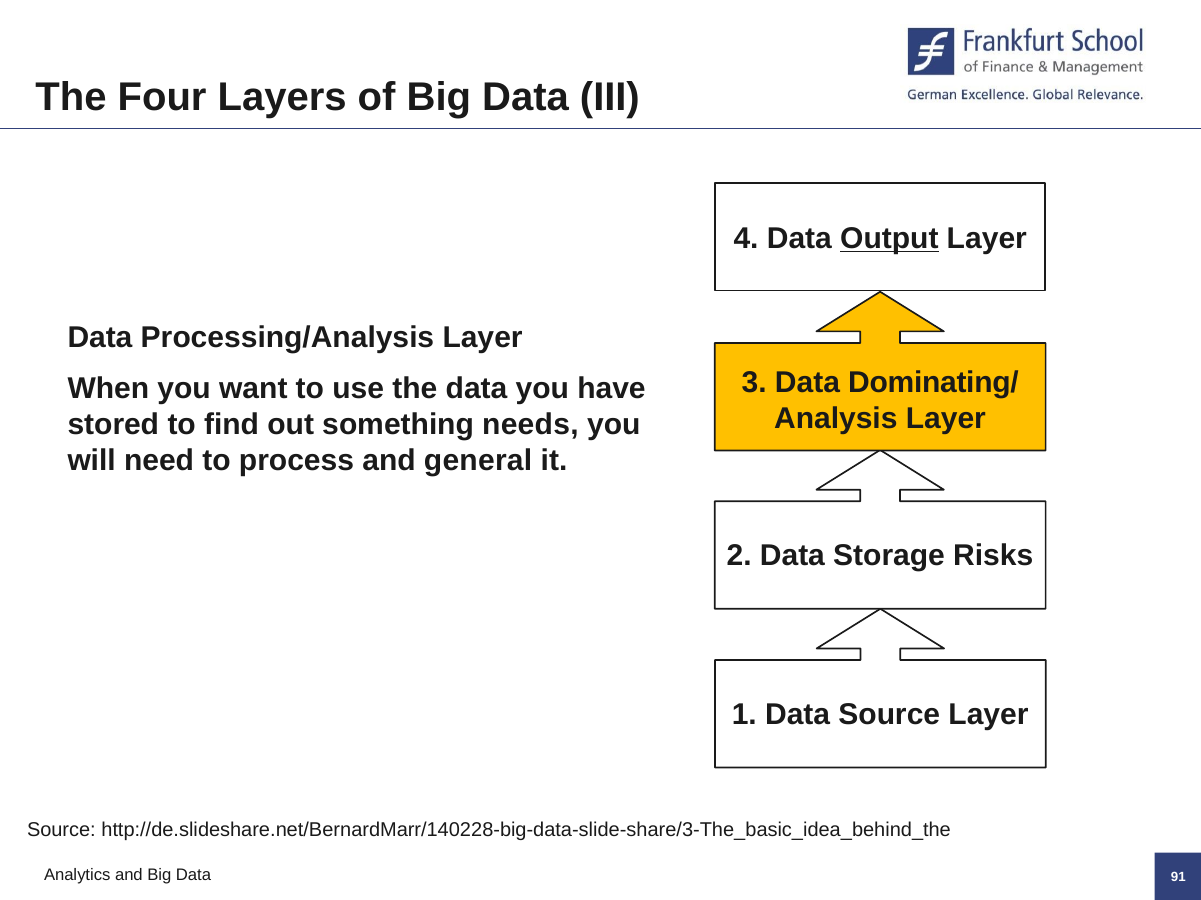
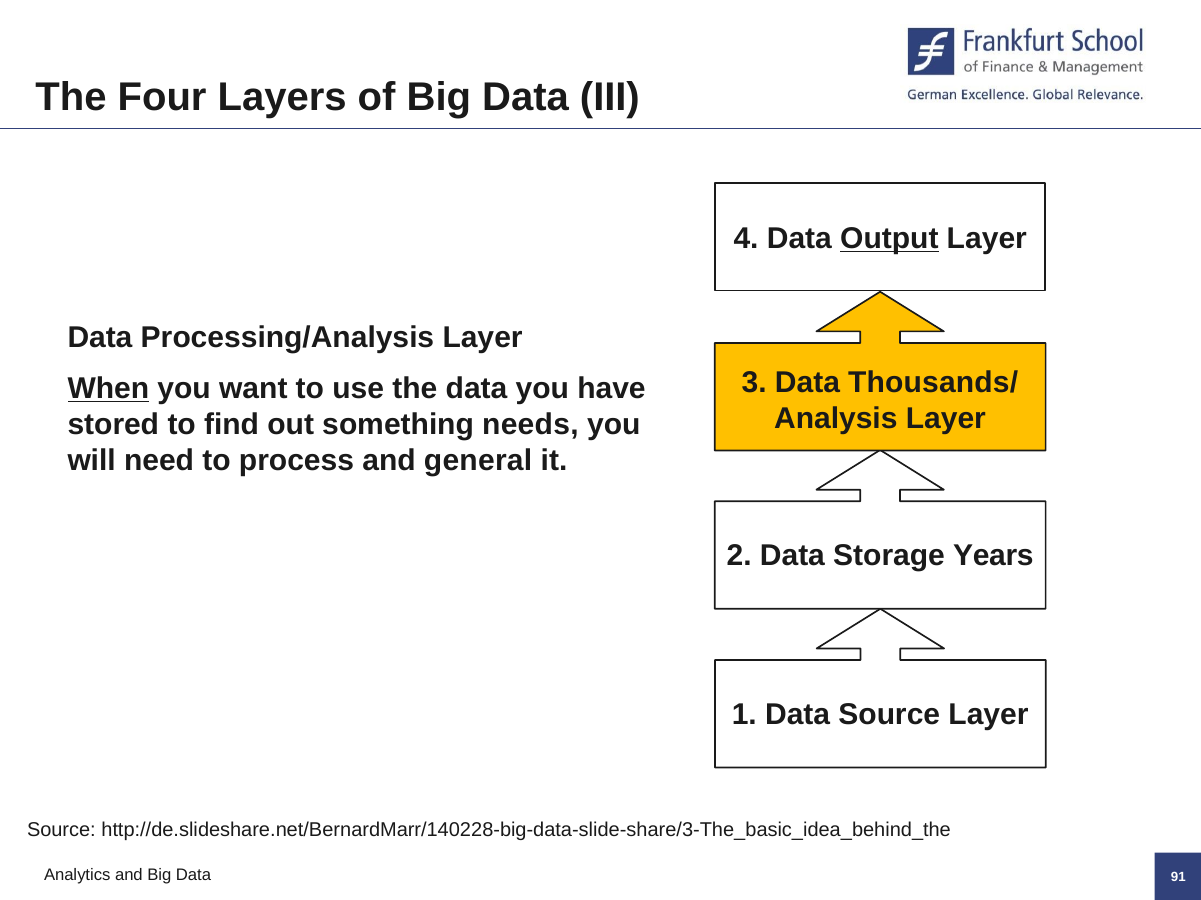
Dominating/: Dominating/ -> Thousands/ (933, 383)
When underline: none -> present (108, 389)
Risks: Risks -> Years (993, 556)
